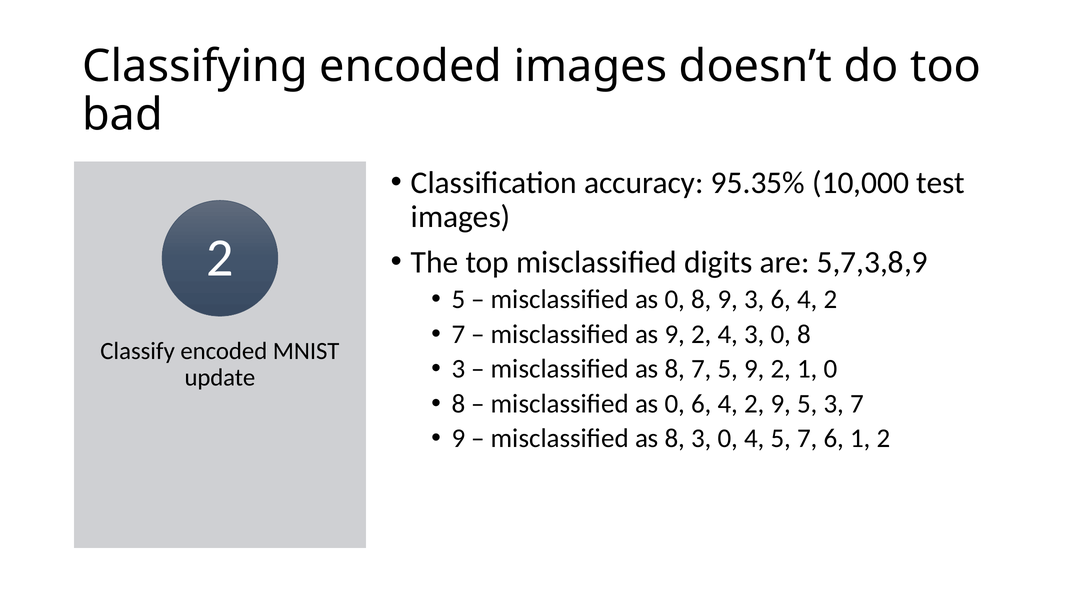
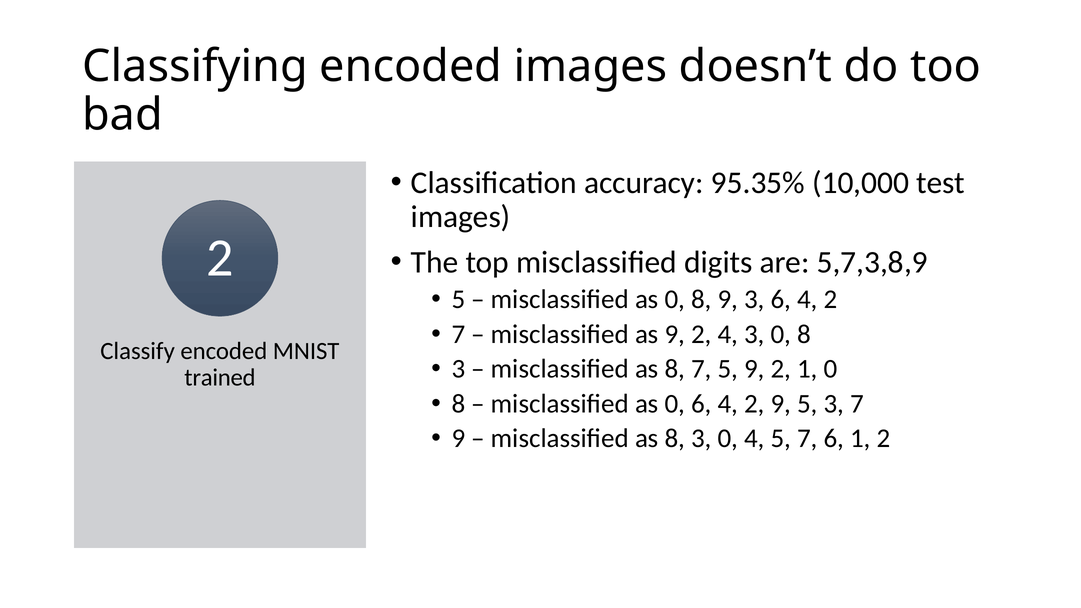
update: update -> trained (220, 378)
